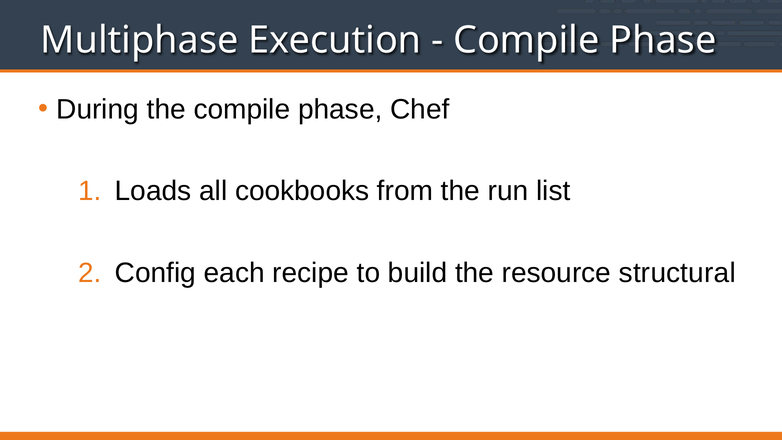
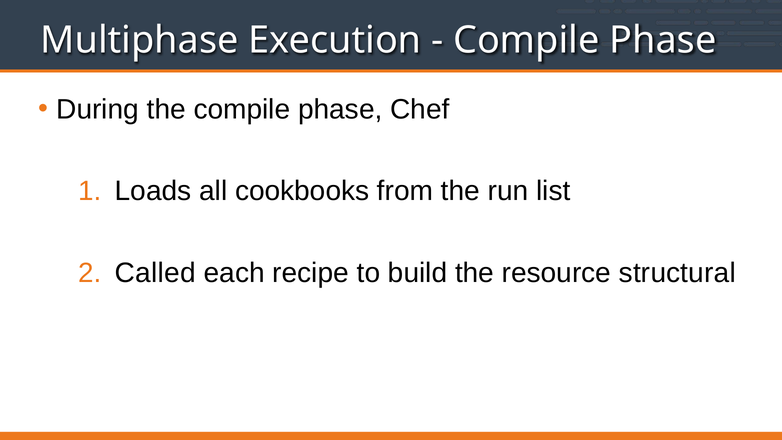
Config: Config -> Called (155, 273)
